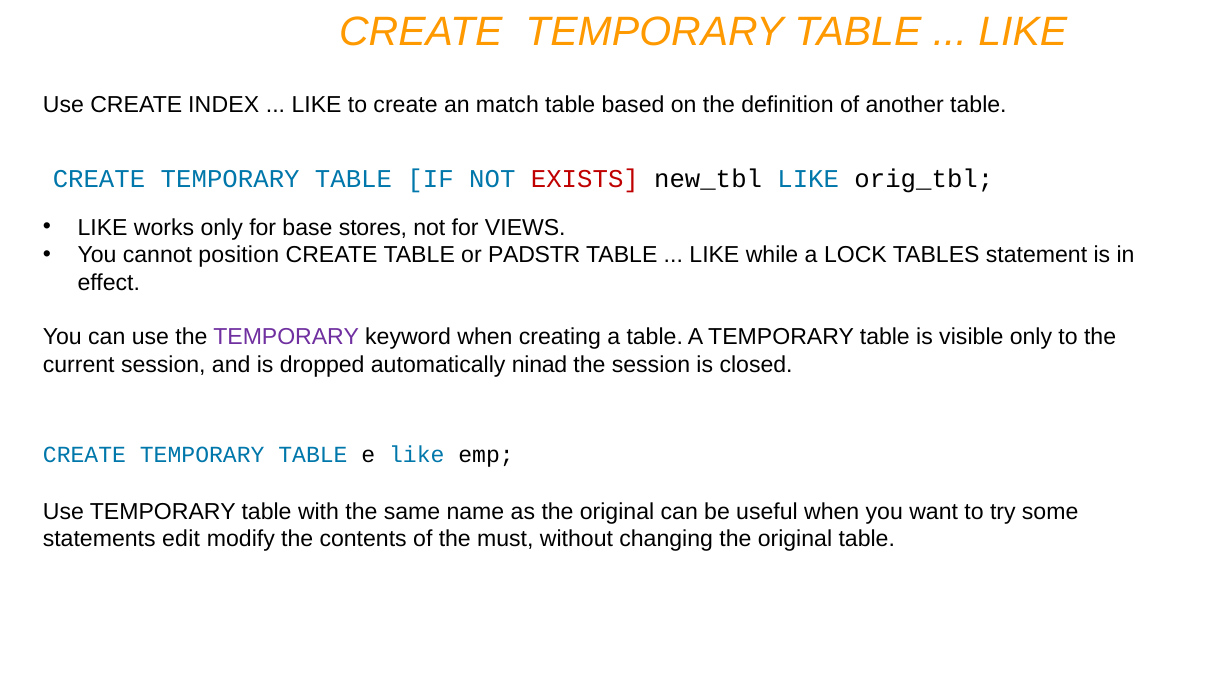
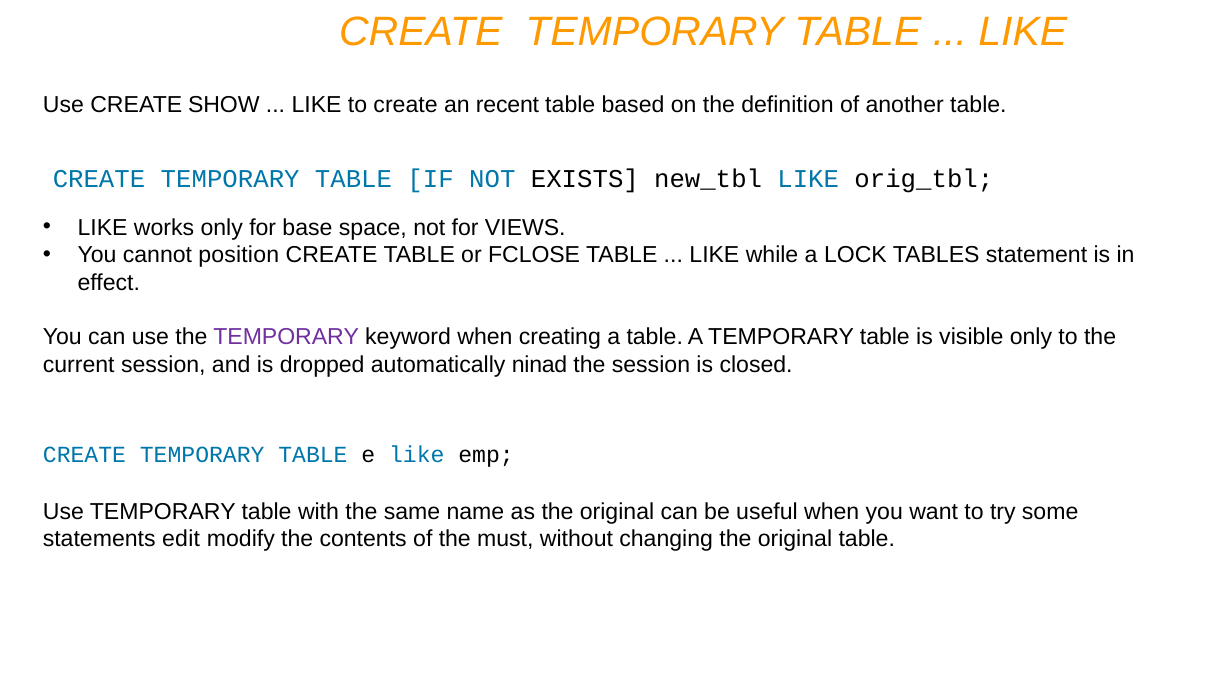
INDEX: INDEX -> SHOW (224, 105)
match: match -> recent (508, 105)
EXISTS colour: red -> black (585, 180)
stores: stores -> space (373, 228)
PADSTR: PADSTR -> FCLOSE (534, 255)
